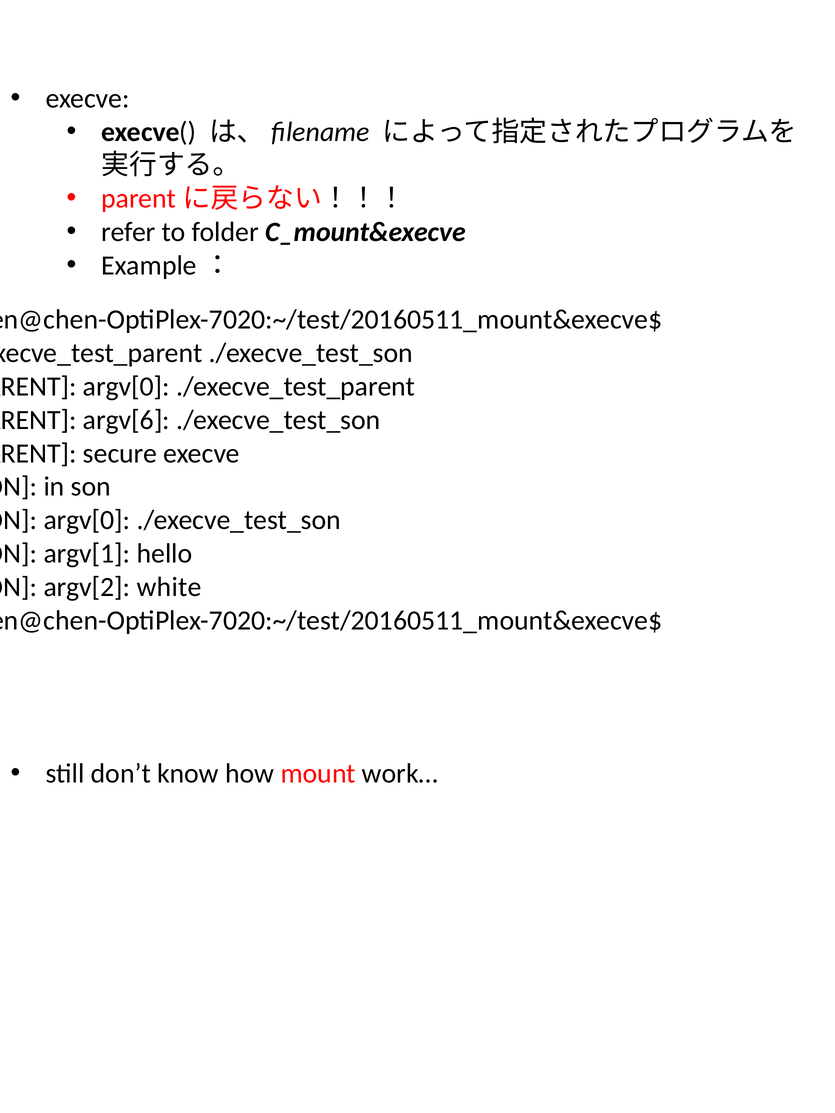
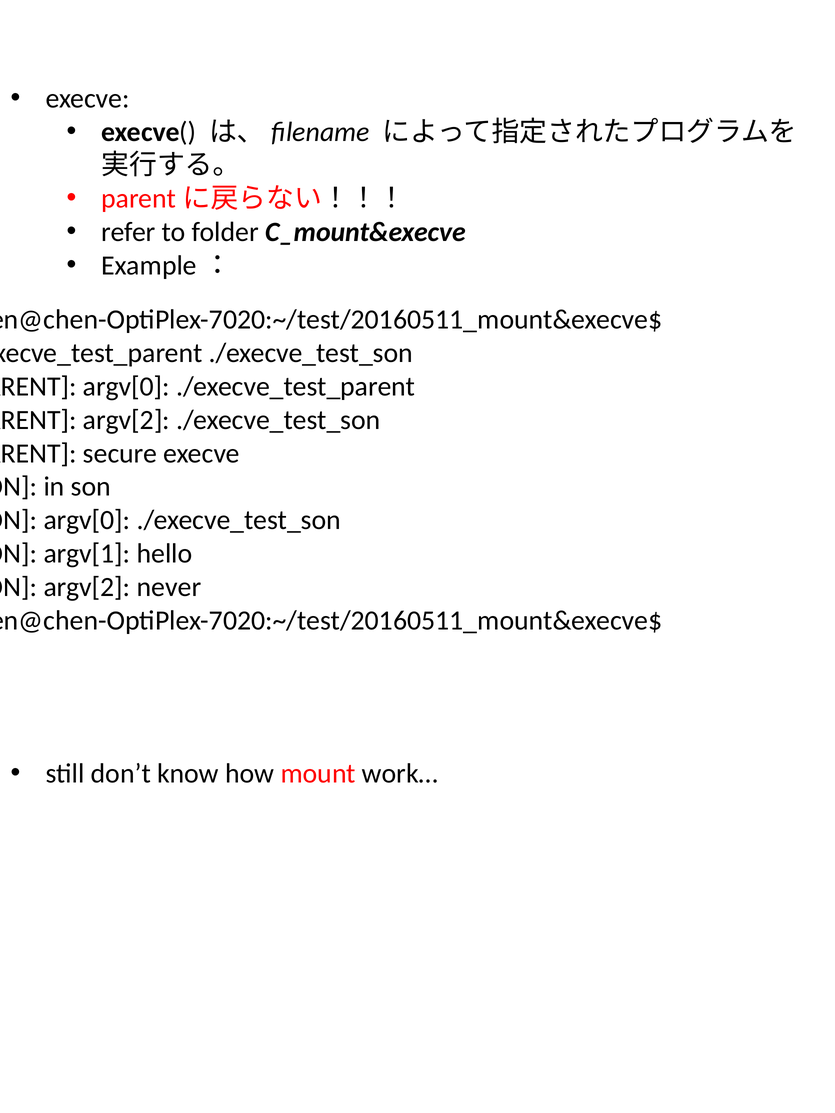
argv[6: argv[6 -> argv[2 (126, 420)
white: white -> never (169, 587)
